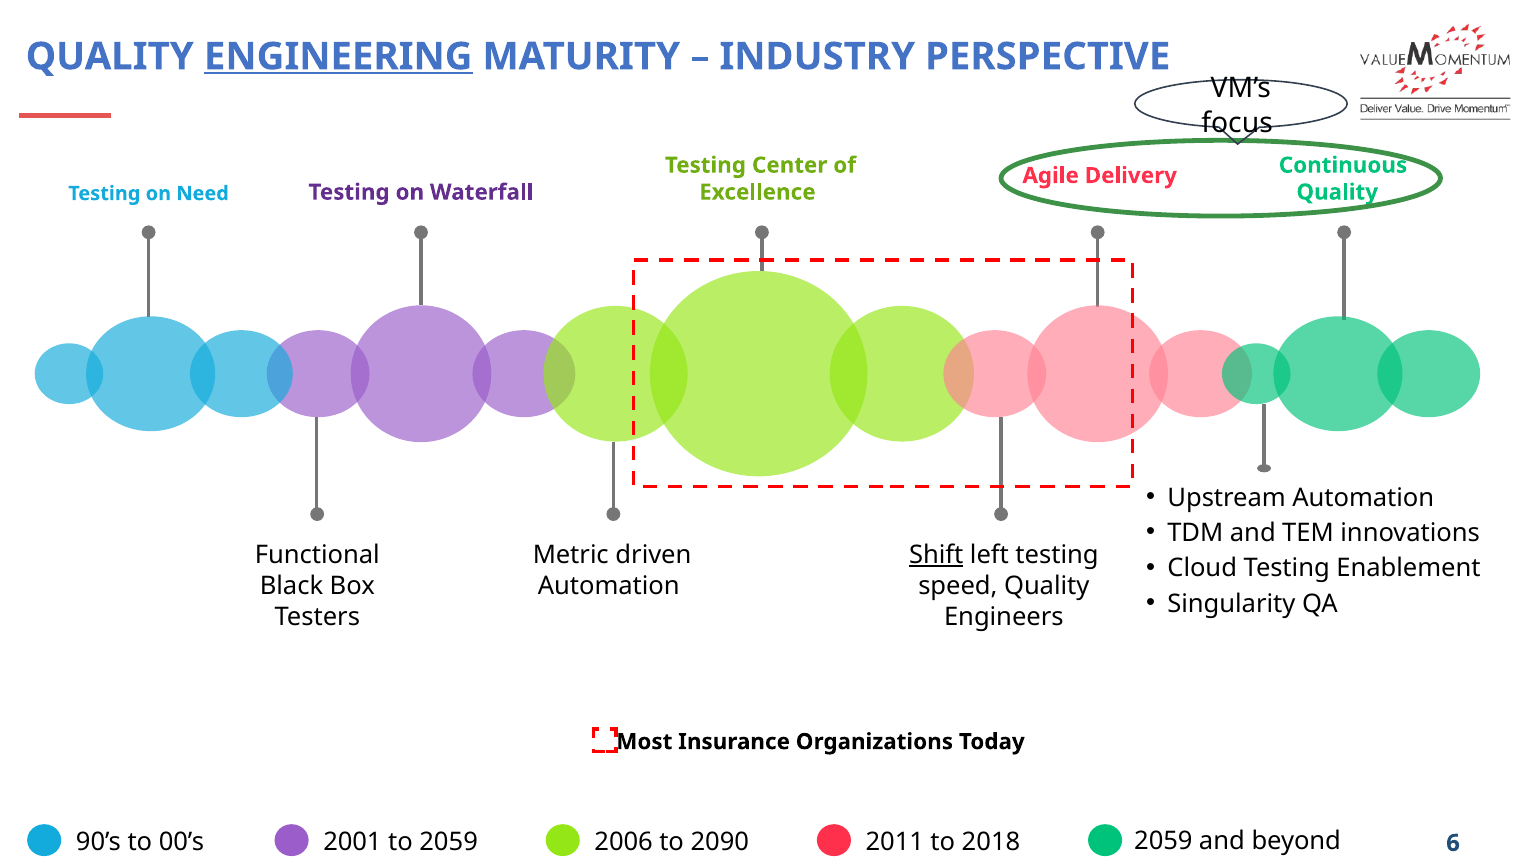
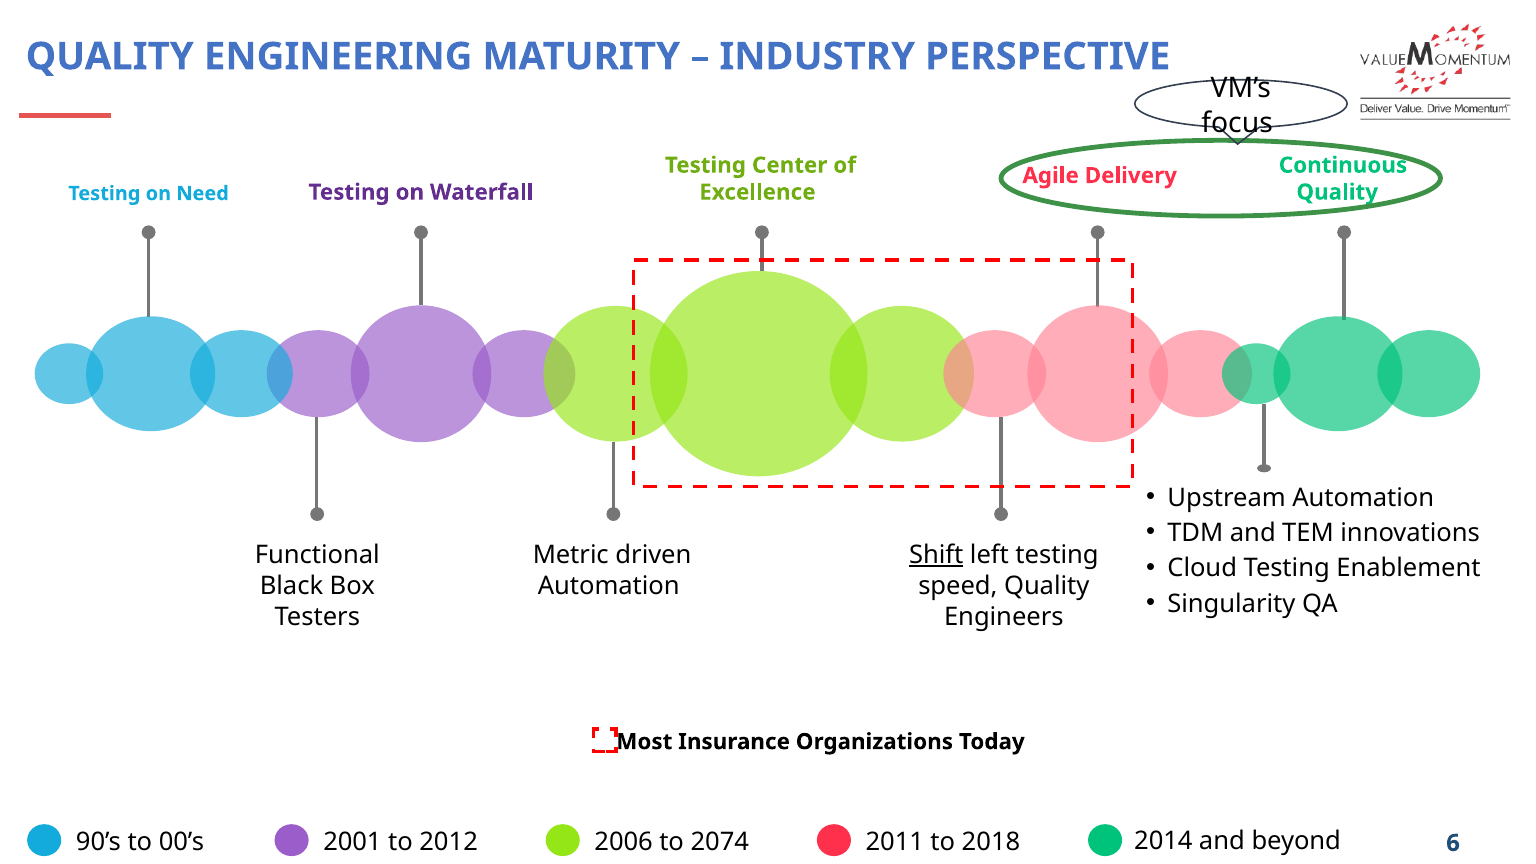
ENGINEERING underline: present -> none (338, 57)
to 2059: 2059 -> 2012 (449, 842)
2090: 2090 -> 2074 (720, 842)
2018 2059: 2059 -> 2014 (1163, 841)
